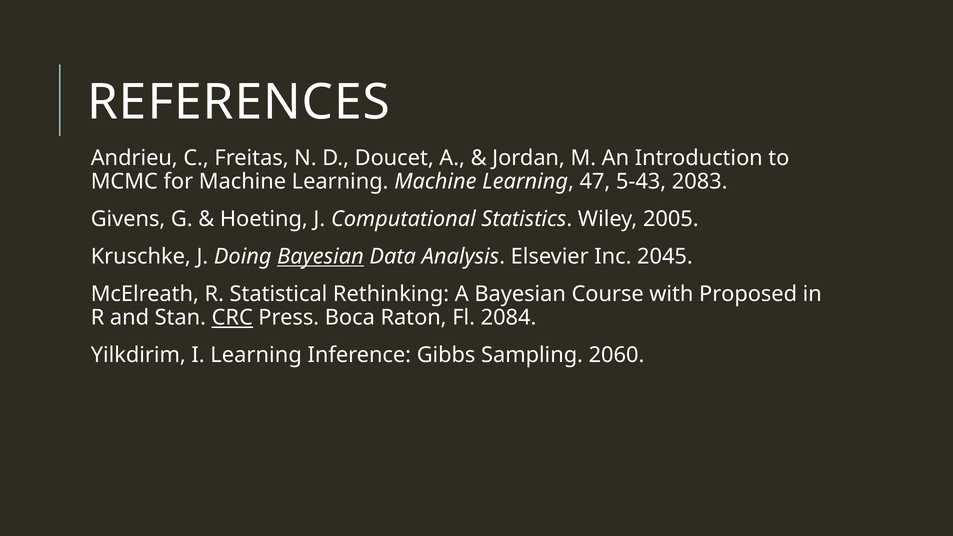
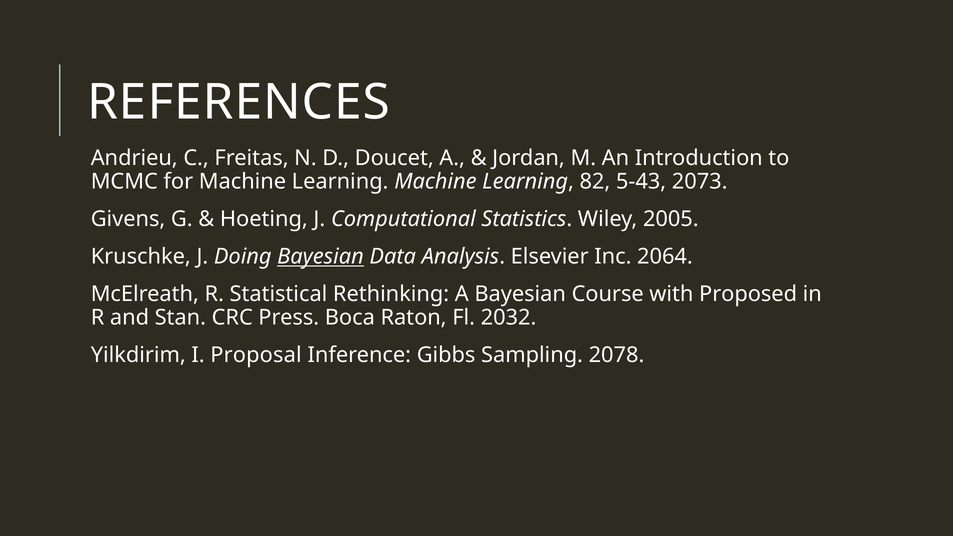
47: 47 -> 82 (595, 182)
2083: 2083 -> 2073 (700, 182)
2045: 2045 -> 2064 (665, 257)
CRC underline: present -> none (232, 318)
2084: 2084 -> 2032 (509, 318)
I Learning: Learning -> Proposal (256, 355)
2060: 2060 -> 2078 (617, 355)
